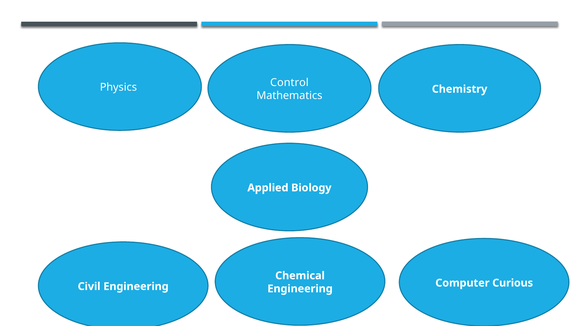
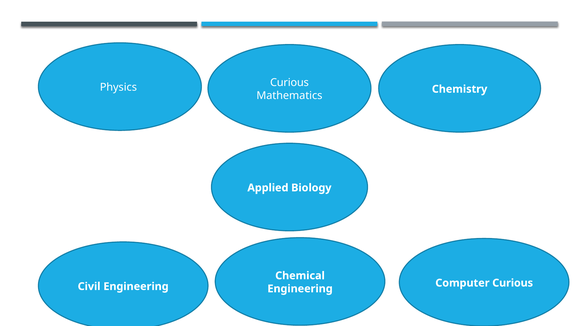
Physics Control: Control -> Curious (289, 82)
